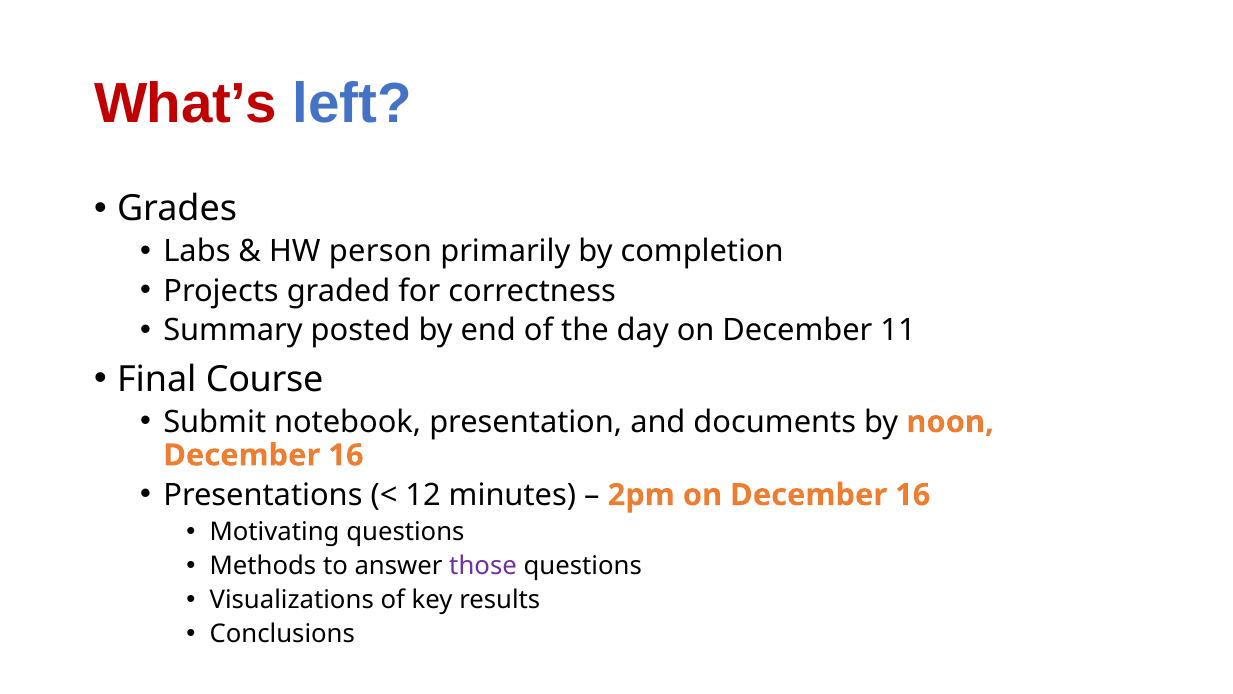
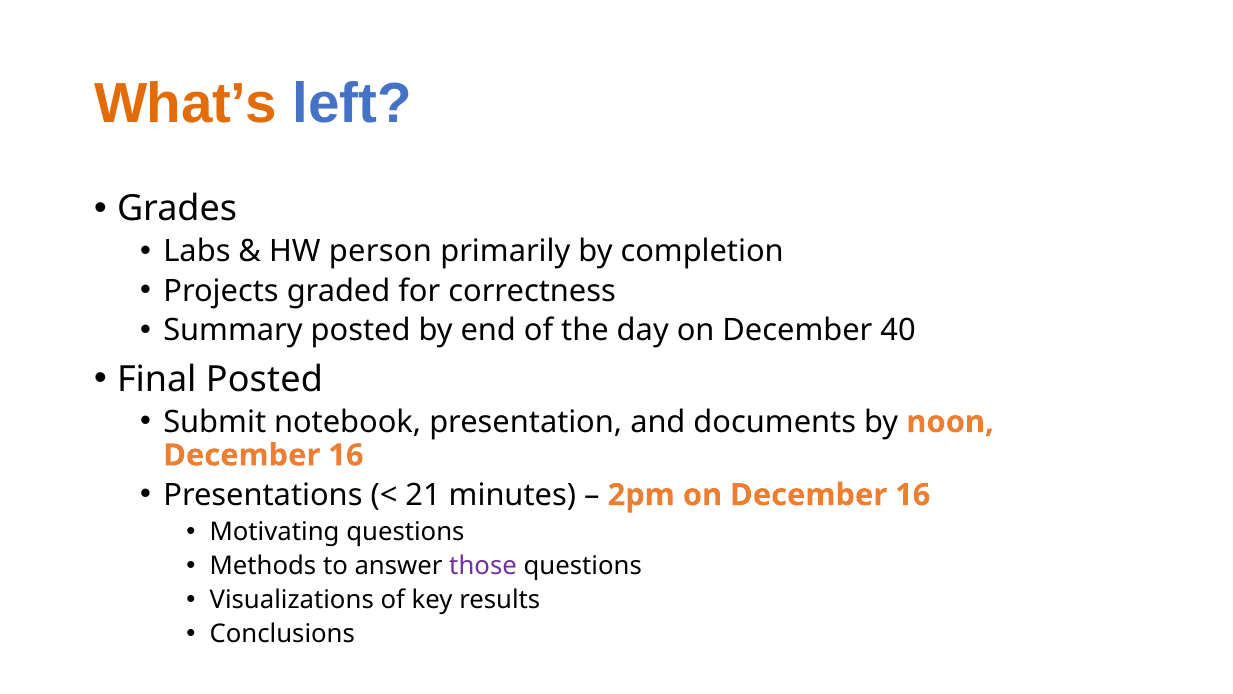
What’s colour: red -> orange (186, 104)
11: 11 -> 40 (898, 330)
Final Course: Course -> Posted (264, 379)
12: 12 -> 21 (423, 495)
